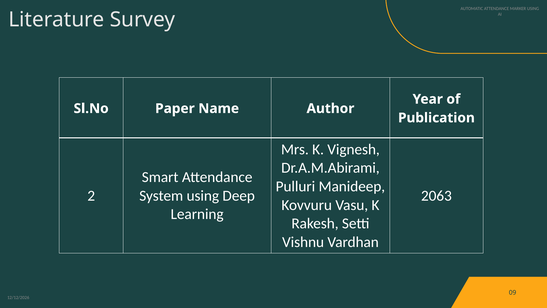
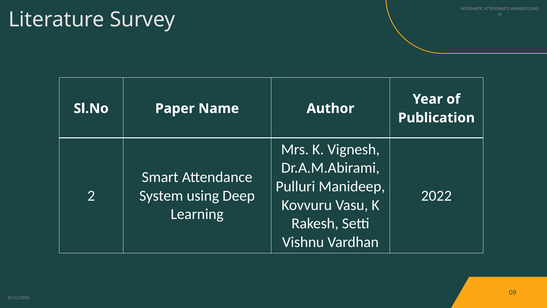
2063: 2063 -> 2022 (436, 196)
